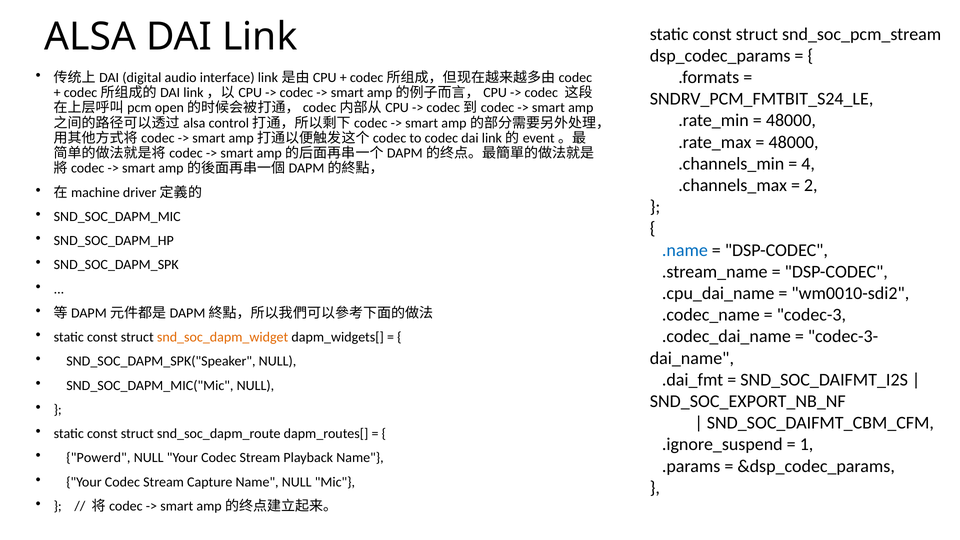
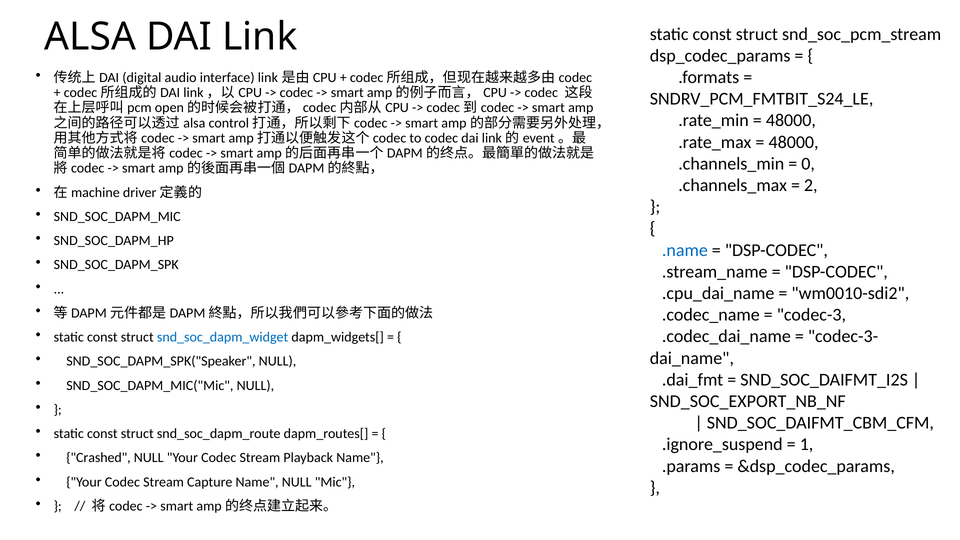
4: 4 -> 0 (808, 164)
snd_soc_dapm_widget colour: orange -> blue (223, 337)
Powerd: Powerd -> Crashed (98, 458)
